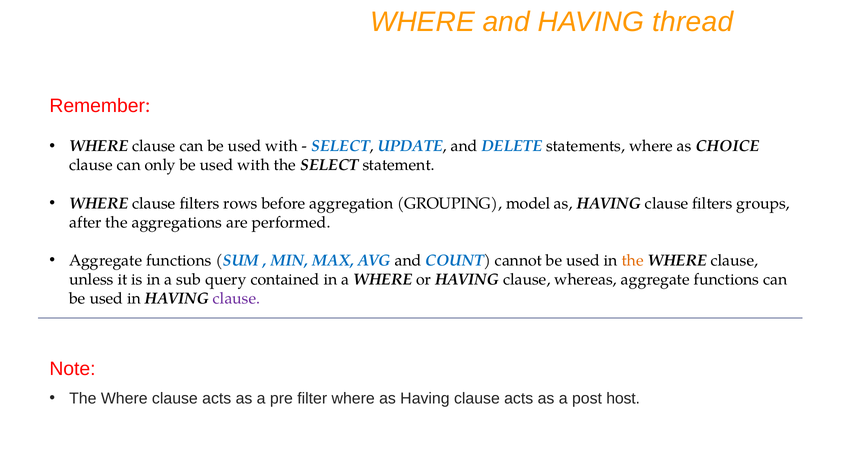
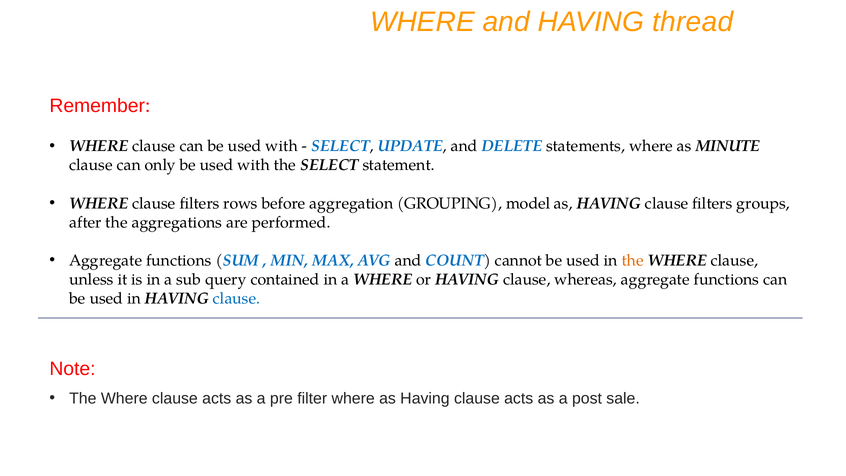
CHOICE: CHOICE -> MINUTE (728, 146)
clause colour: purple -> blue (237, 298)
host: host -> sale (623, 398)
